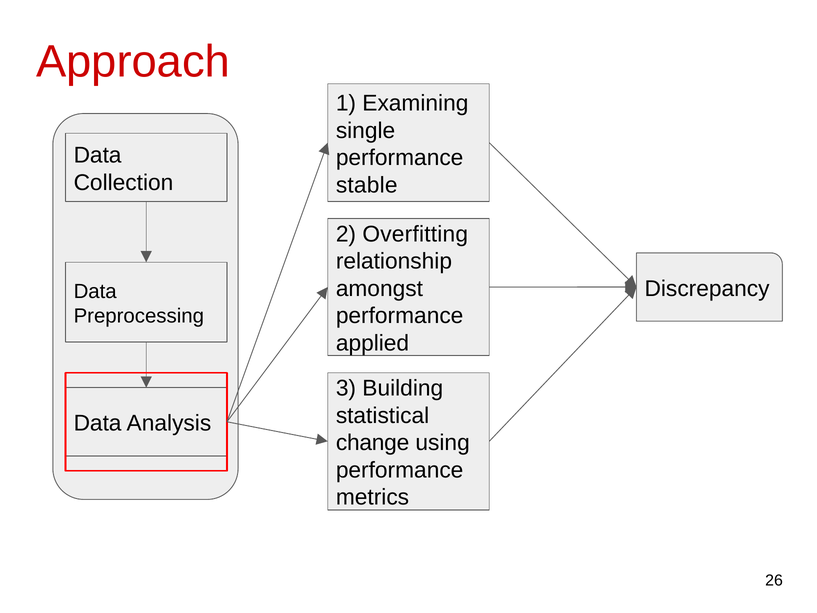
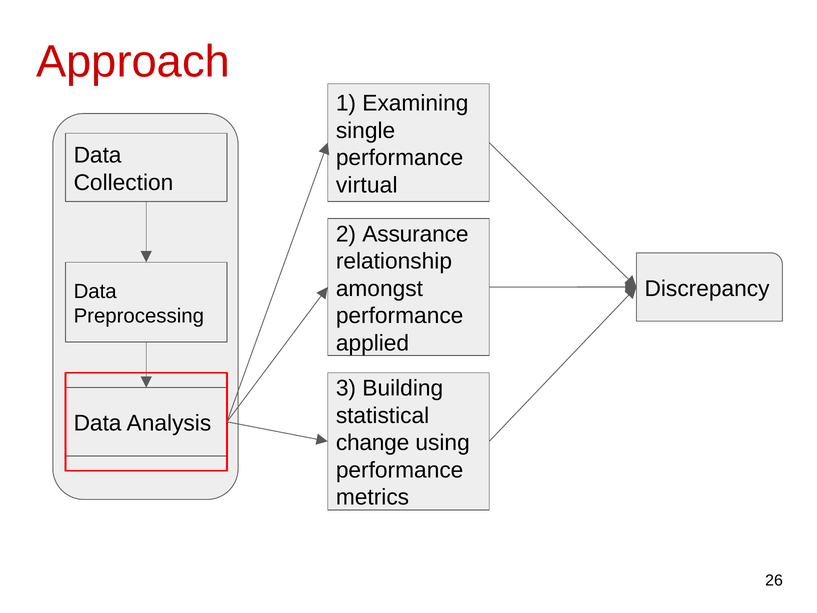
stable: stable -> virtual (367, 185)
Overfitting: Overfitting -> Assurance (415, 234)
